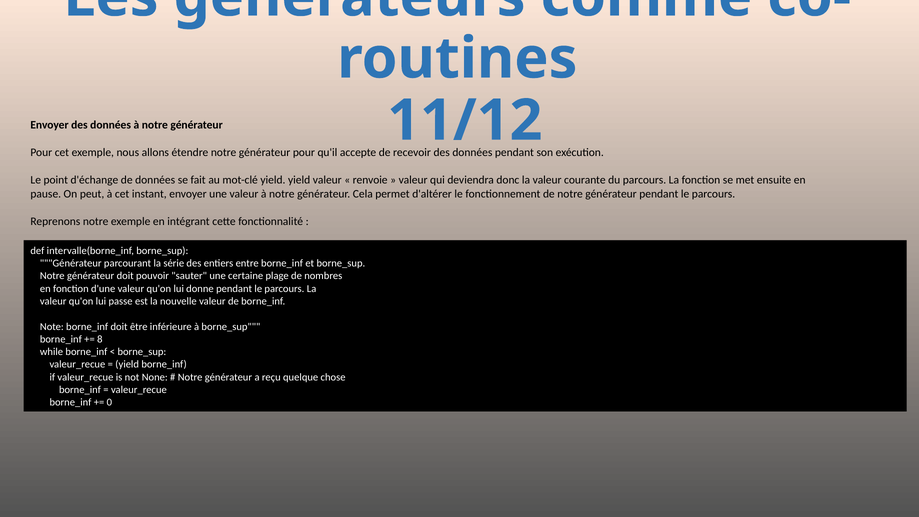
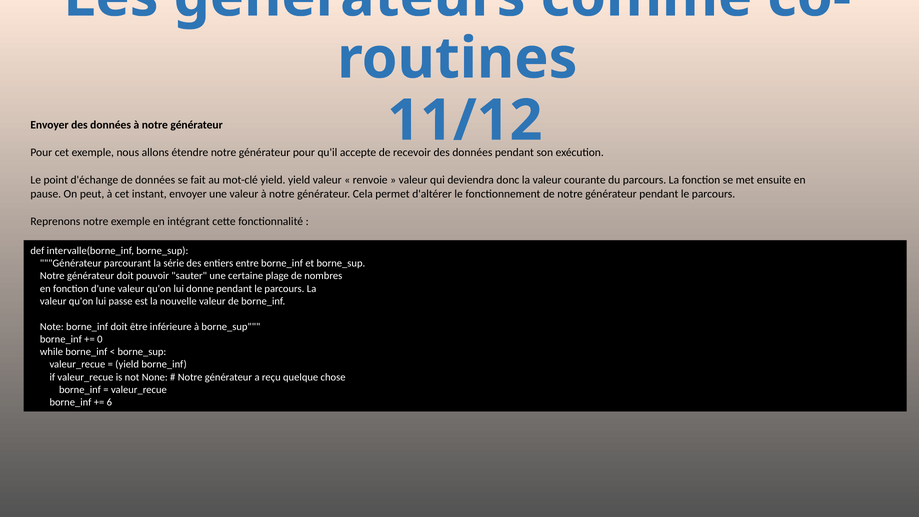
8: 8 -> 0 (100, 339)
0: 0 -> 6 (109, 402)
